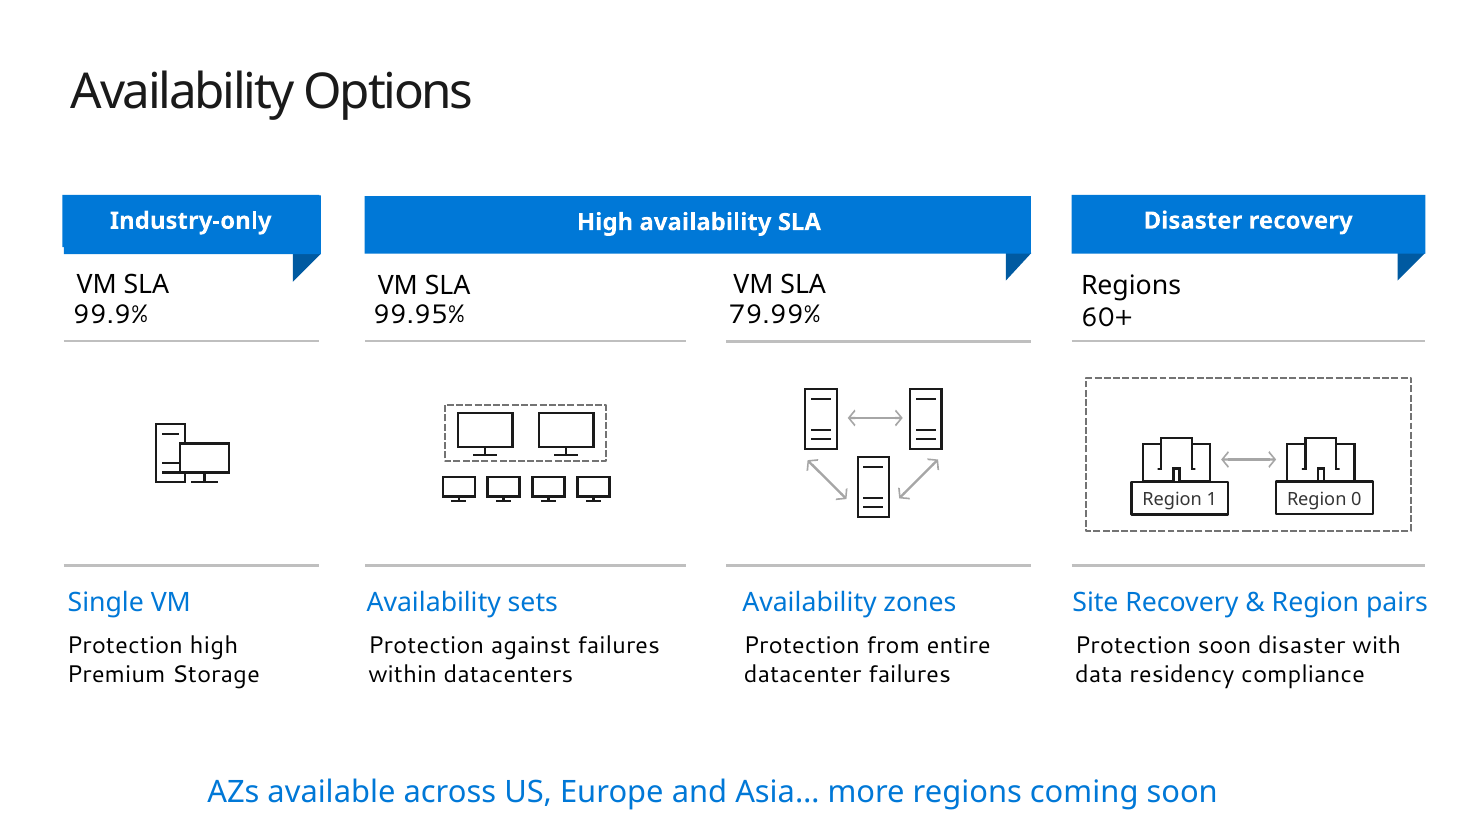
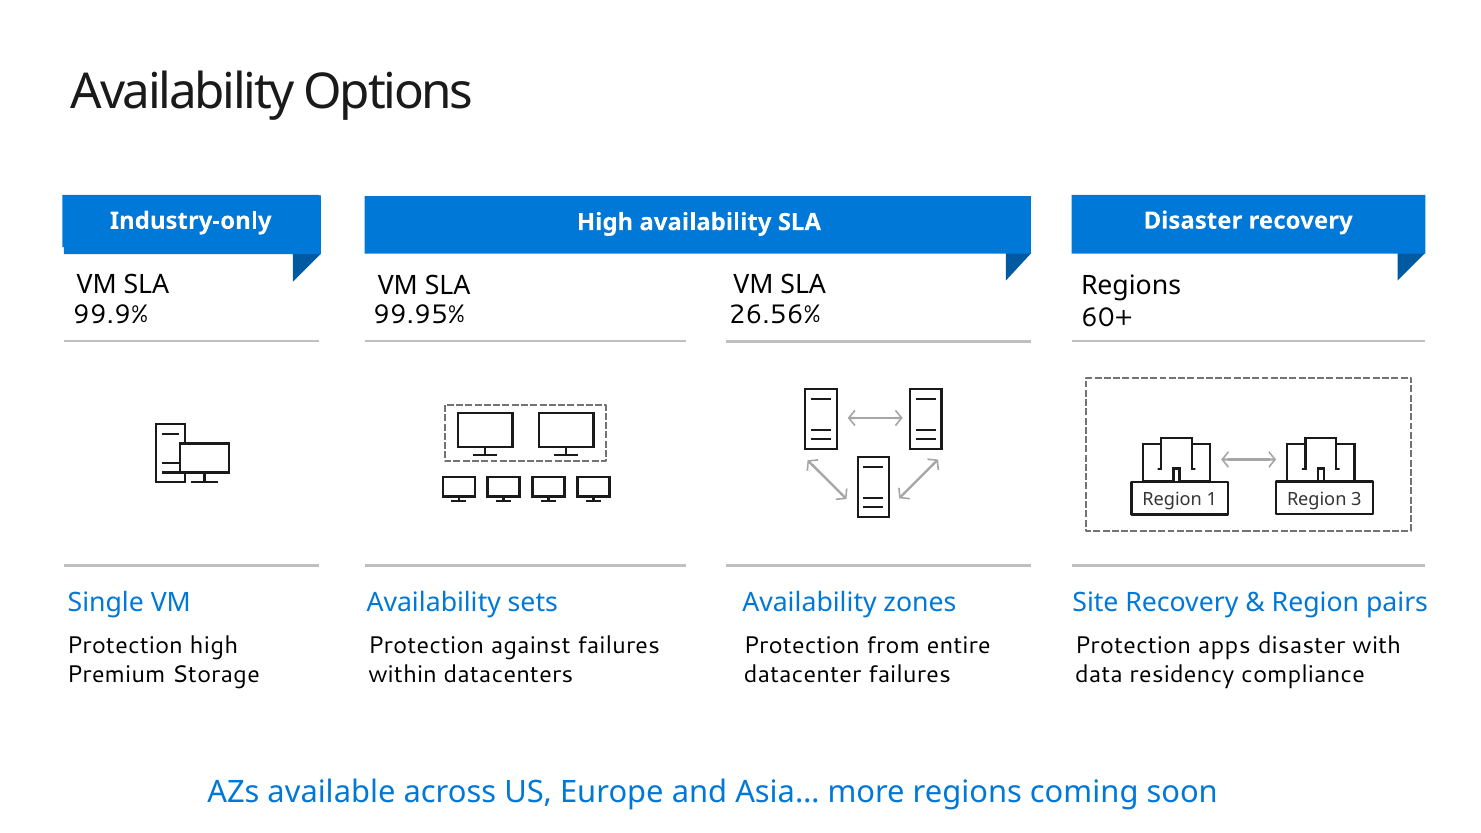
79.99%: 79.99% -> 26.56% (775, 315)
0: 0 -> 3 (1356, 499)
Protection soon: soon -> apps (1224, 645)
